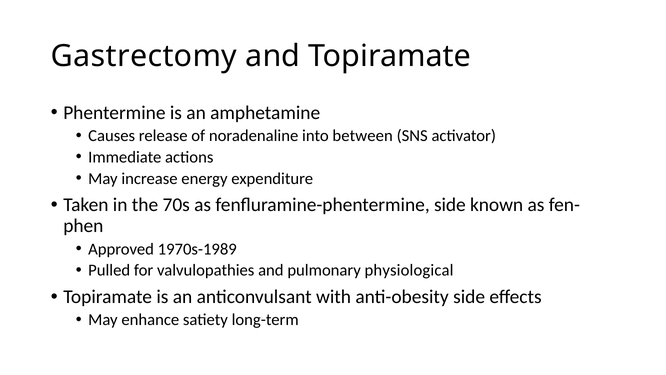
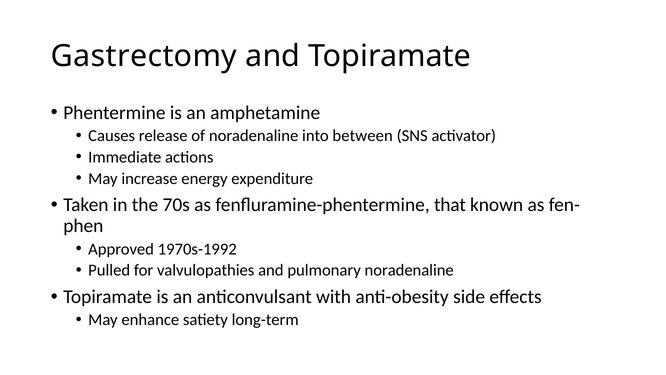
fenfluramine-phentermine side: side -> that (450, 205)
1970s-1989: 1970s-1989 -> 1970s-1992 (197, 249)
pulmonary physiological: physiological -> noradenaline (409, 270)
